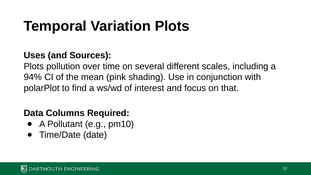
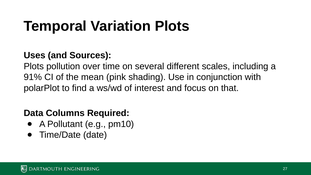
94%: 94% -> 91% (33, 77)
